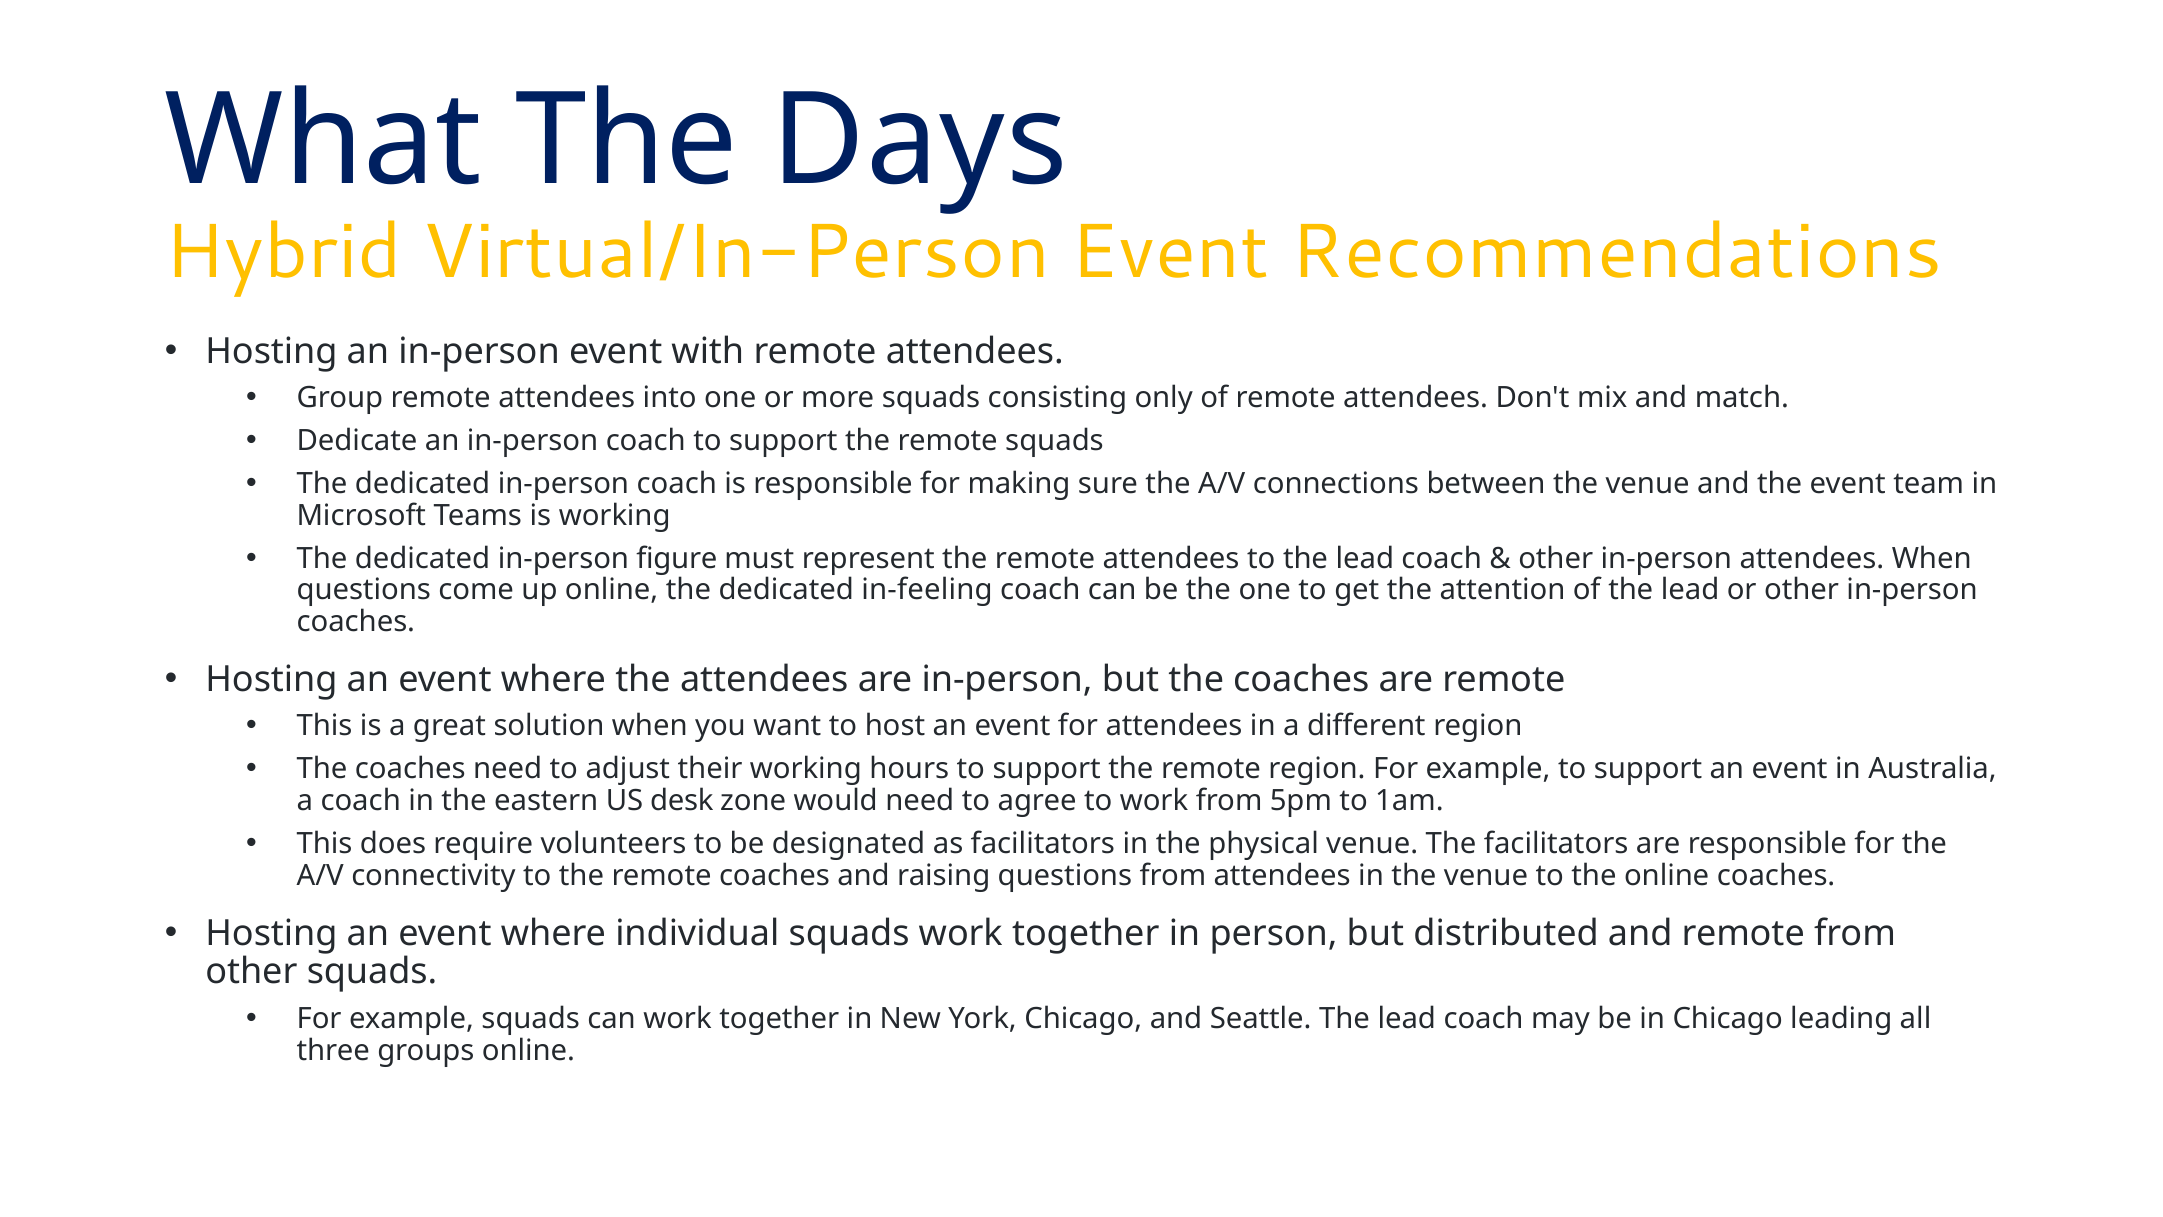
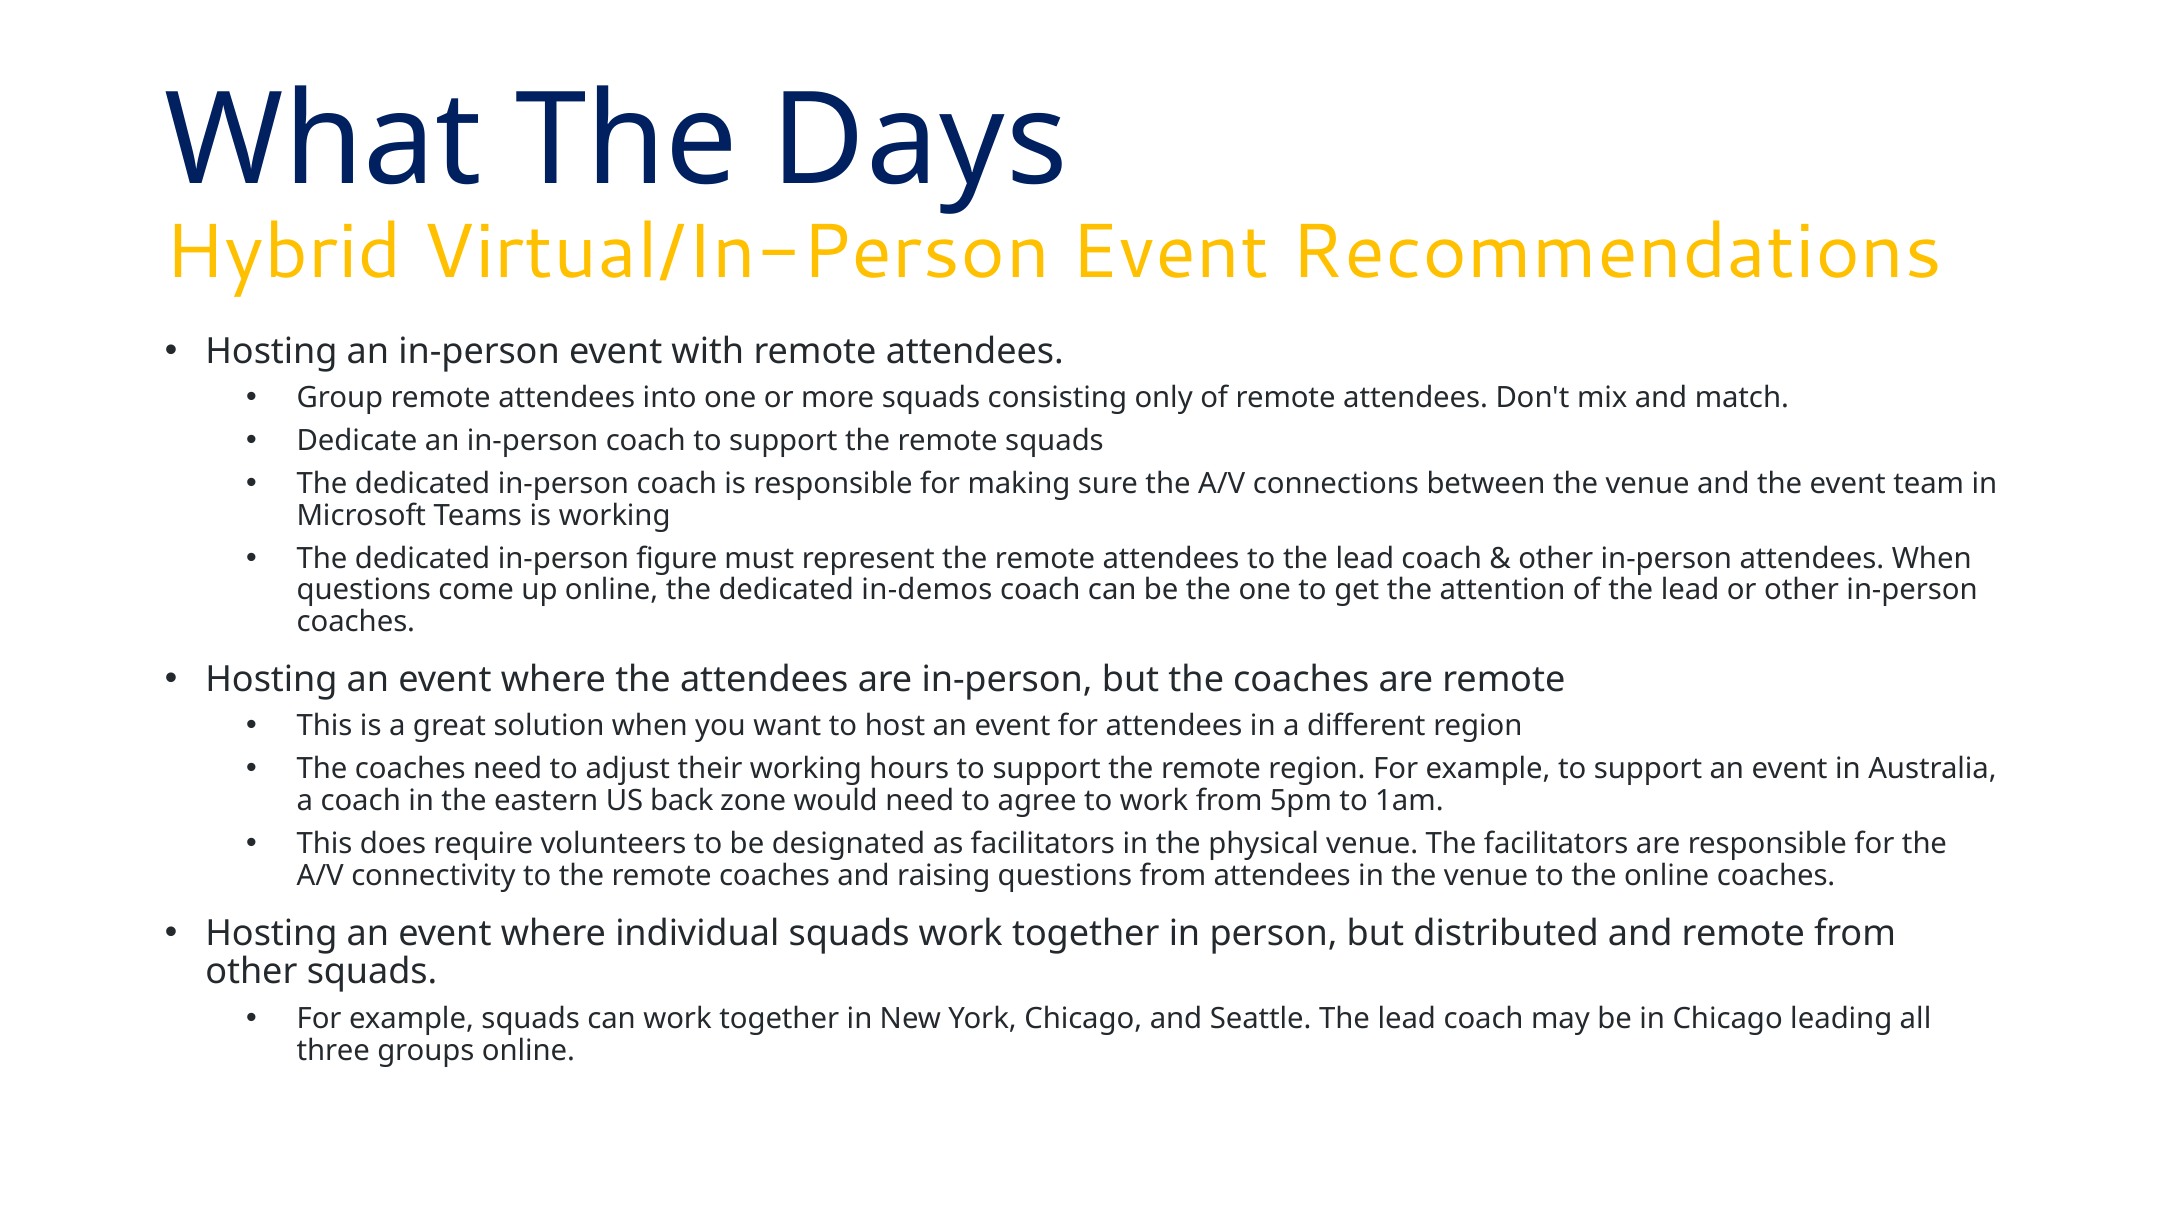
in-feeling: in-feeling -> in-demos (927, 590)
desk: desk -> back (682, 801)
